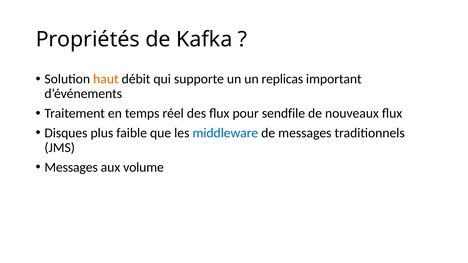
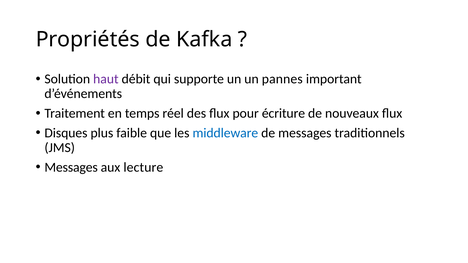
haut colour: orange -> purple (106, 79)
replicas: replicas -> pannes (282, 79)
sendfile: sendfile -> écriture (283, 113)
volume: volume -> lecture (143, 167)
